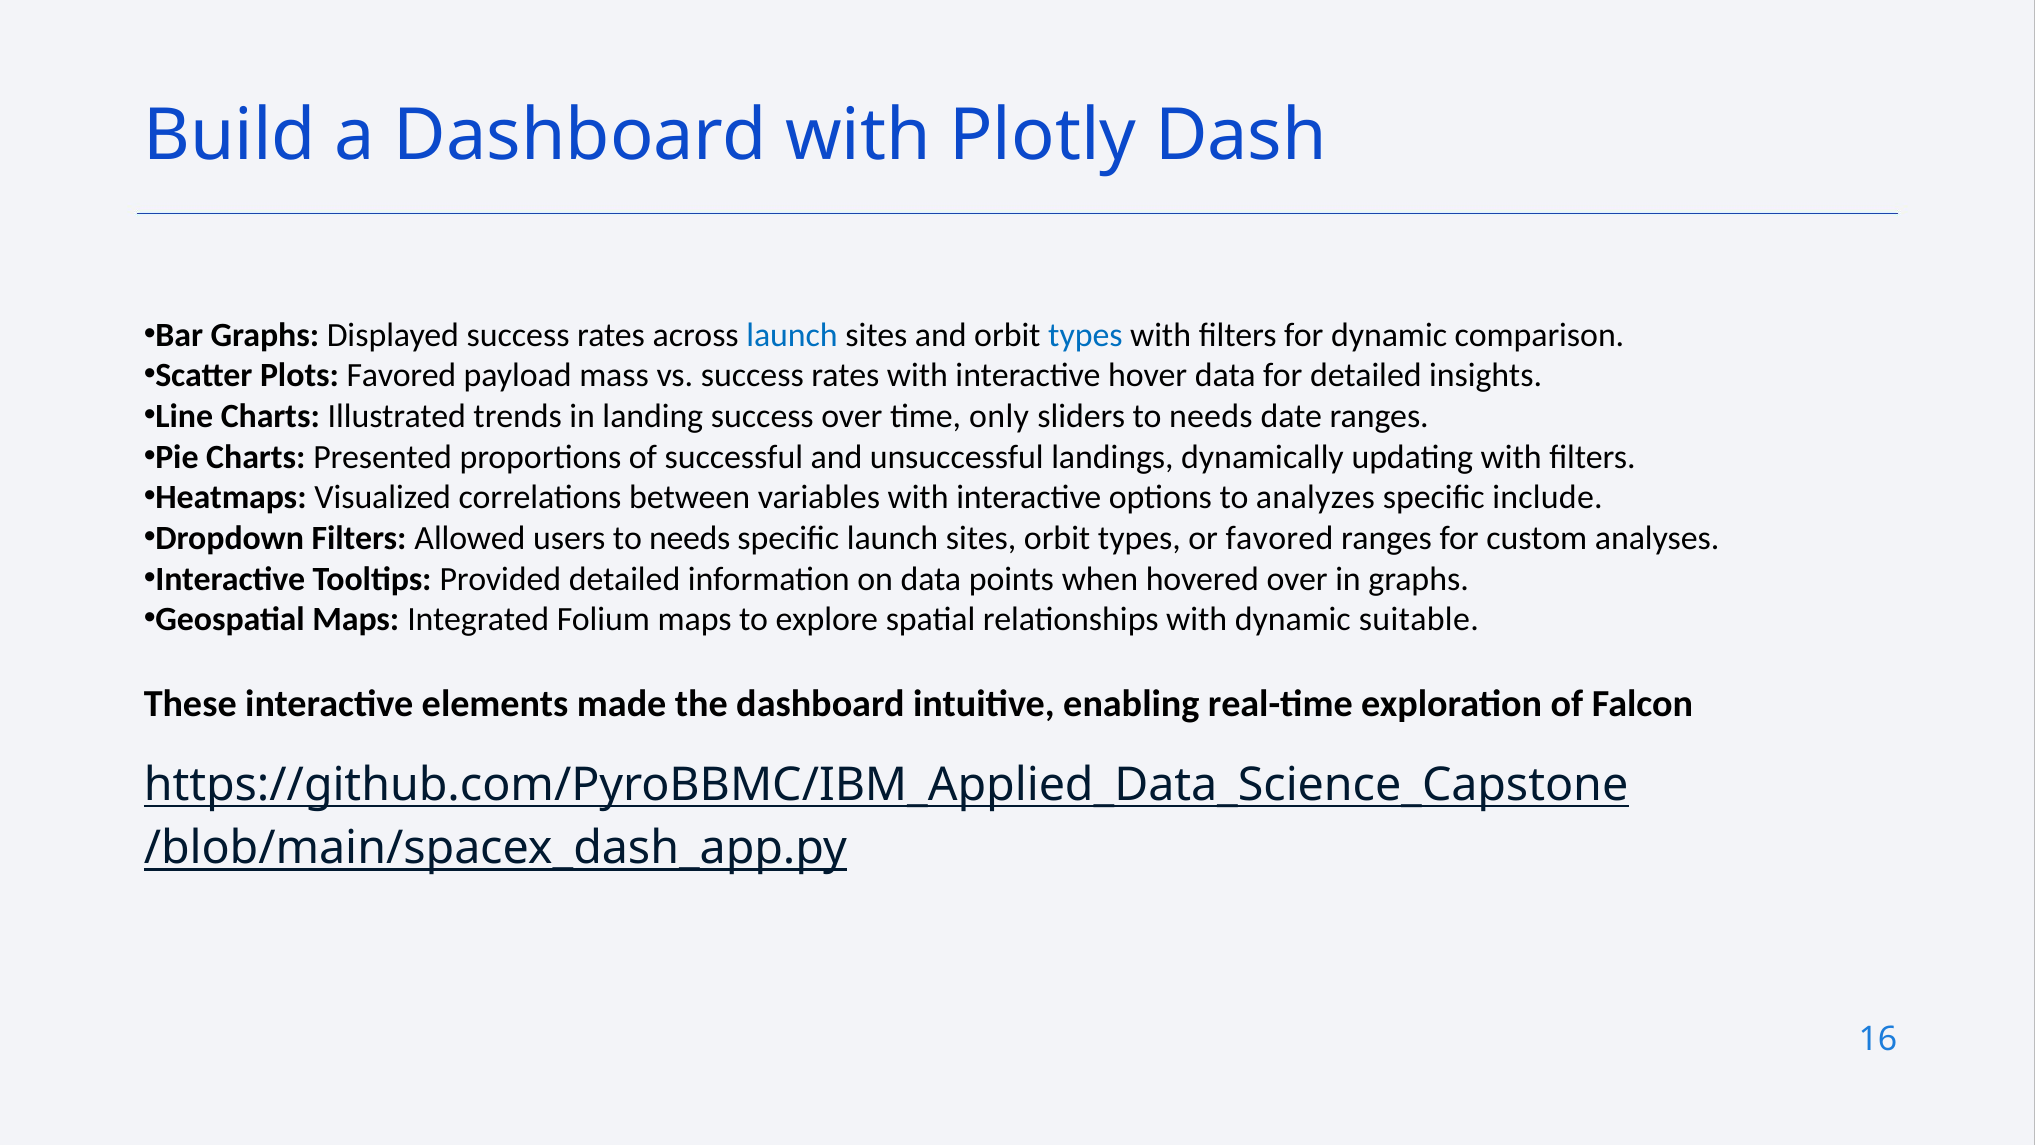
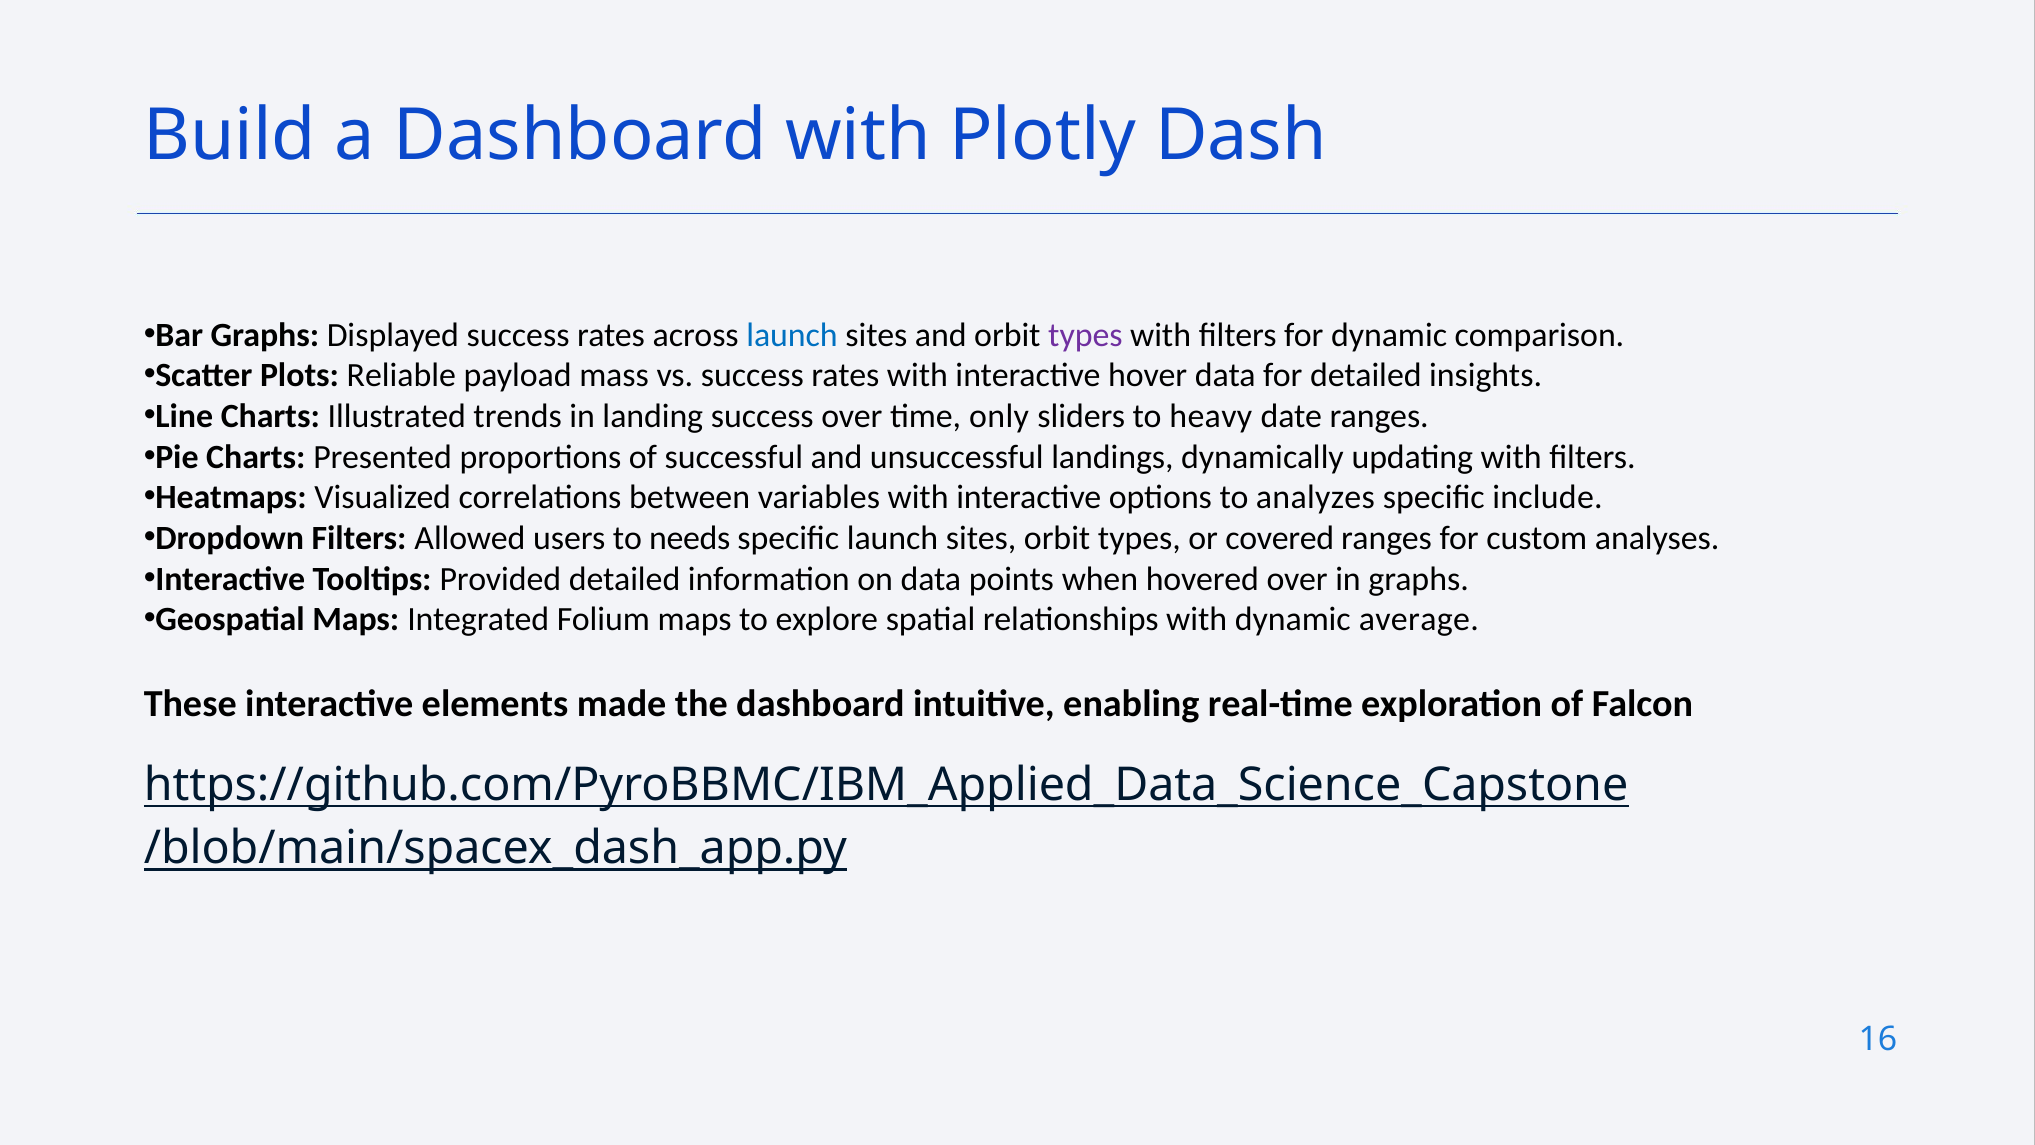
types colour: blue -> purple (1085, 335)
Plots Favored: Favored -> Reliable (401, 376)
sliders to needs: needs -> heavy (1211, 416)
or favored: favored -> covered (1280, 538)
suitable: suitable -> average (1419, 619)
